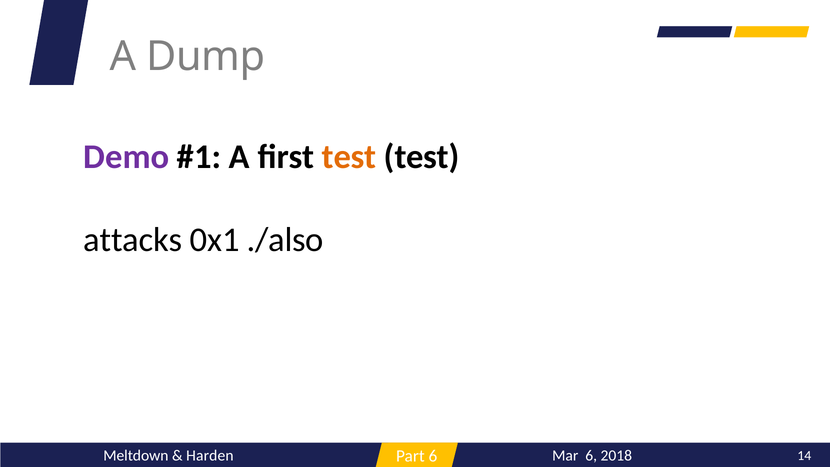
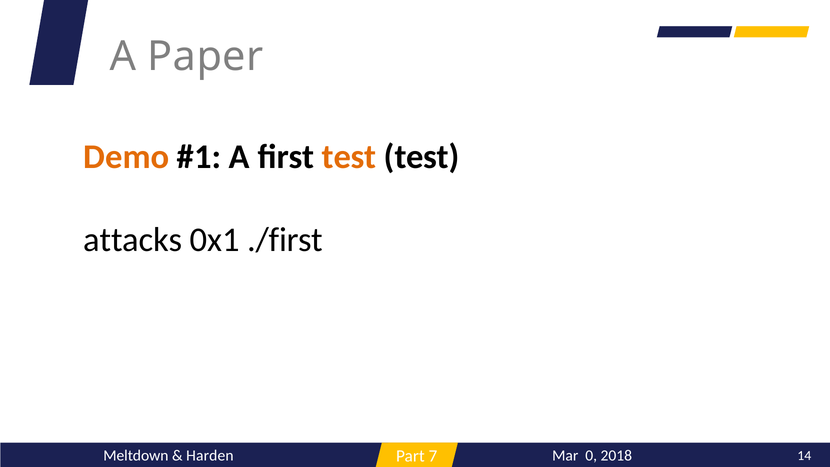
Dump: Dump -> Paper (205, 56)
Demo colour: purple -> orange (126, 157)
./also: ./also -> ./first (285, 240)
Part 6: 6 -> 7 (433, 456)
Mar 6: 6 -> 0 (591, 455)
